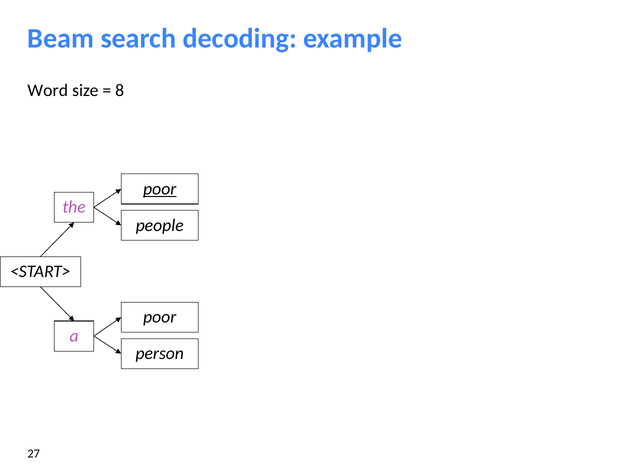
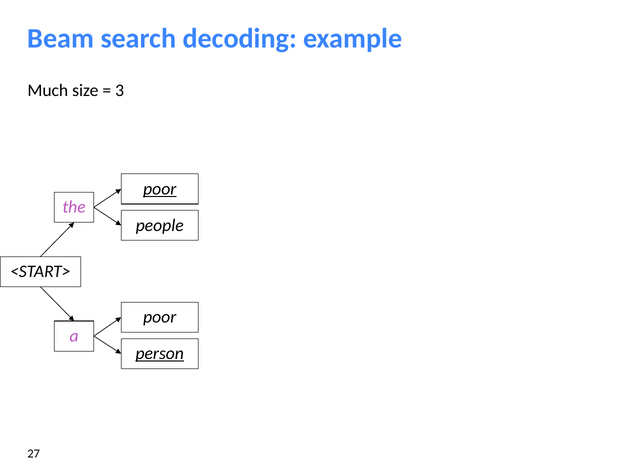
Word: Word -> Much (48, 91)
8: 8 -> 3 (120, 91)
person underline: none -> present (160, 354)
